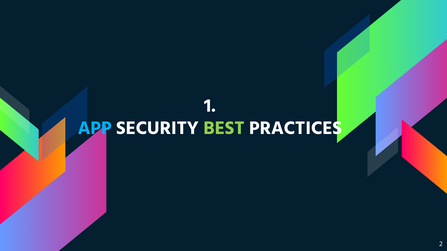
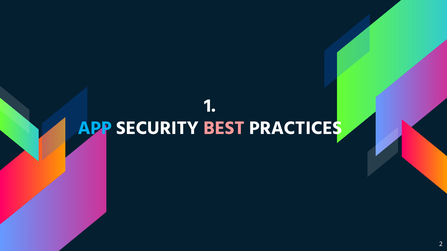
BEST colour: light green -> pink (224, 128)
